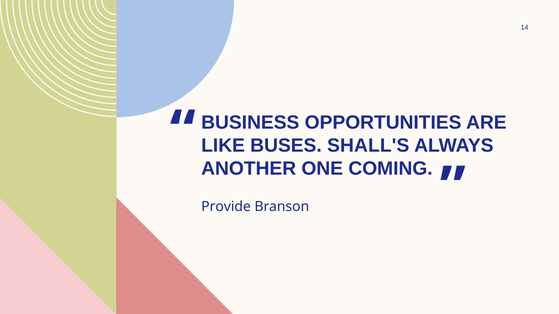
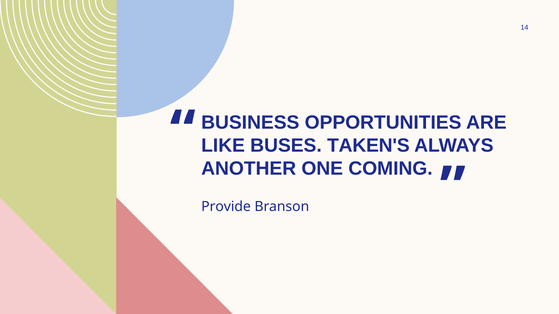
SHALL'S: SHALL'S -> TAKEN'S (368, 146)
